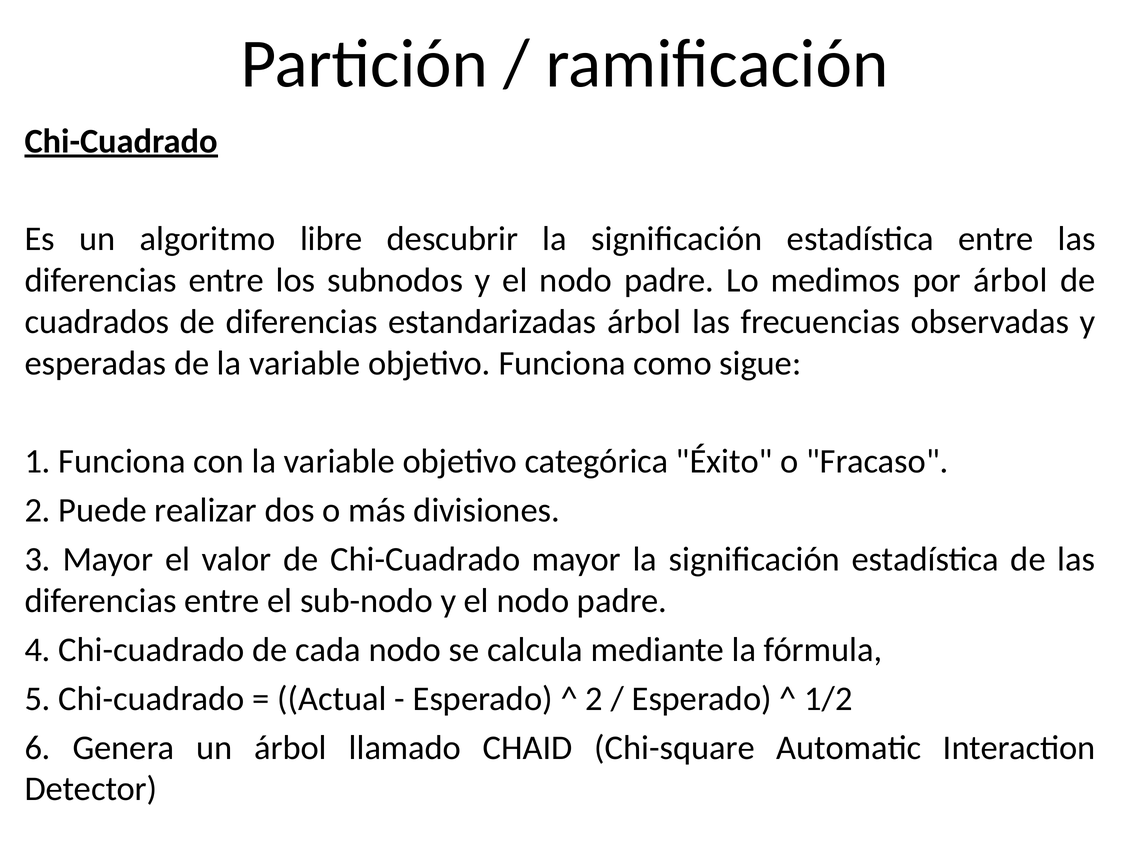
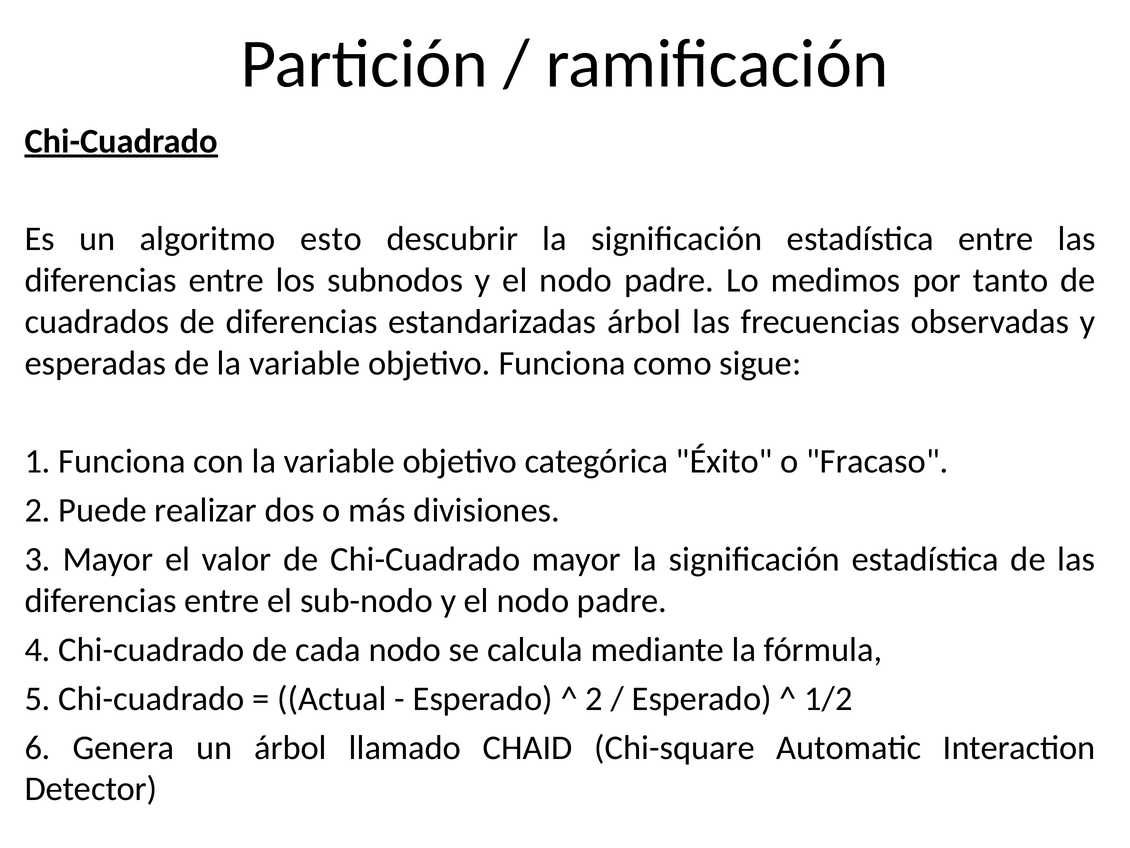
libre: libre -> esto (331, 239)
por árbol: árbol -> tanto (1011, 280)
